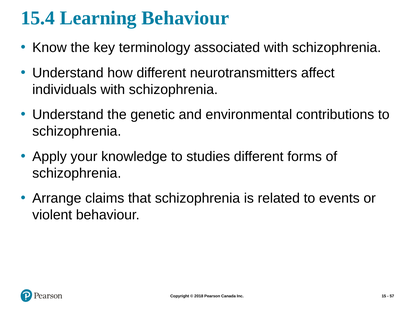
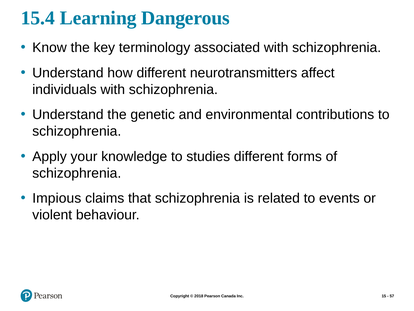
Learning Behaviour: Behaviour -> Dangerous (185, 18)
Arrange: Arrange -> Impious (57, 198)
